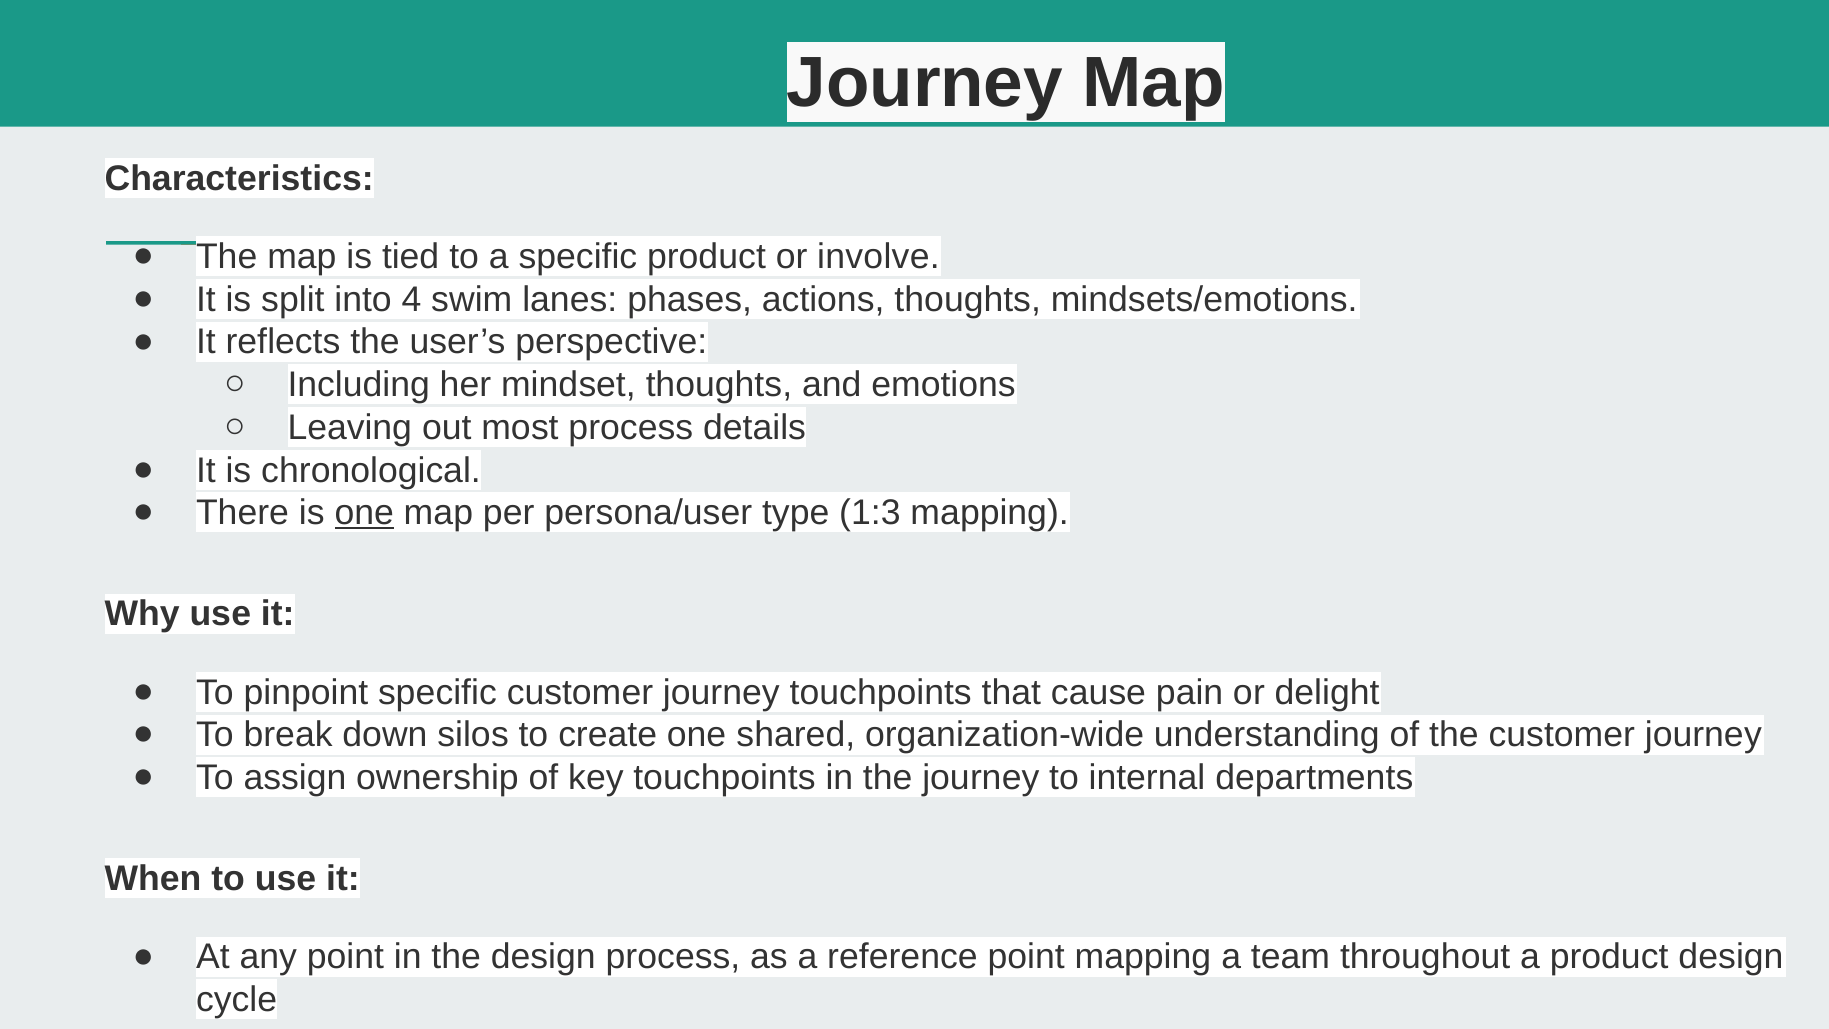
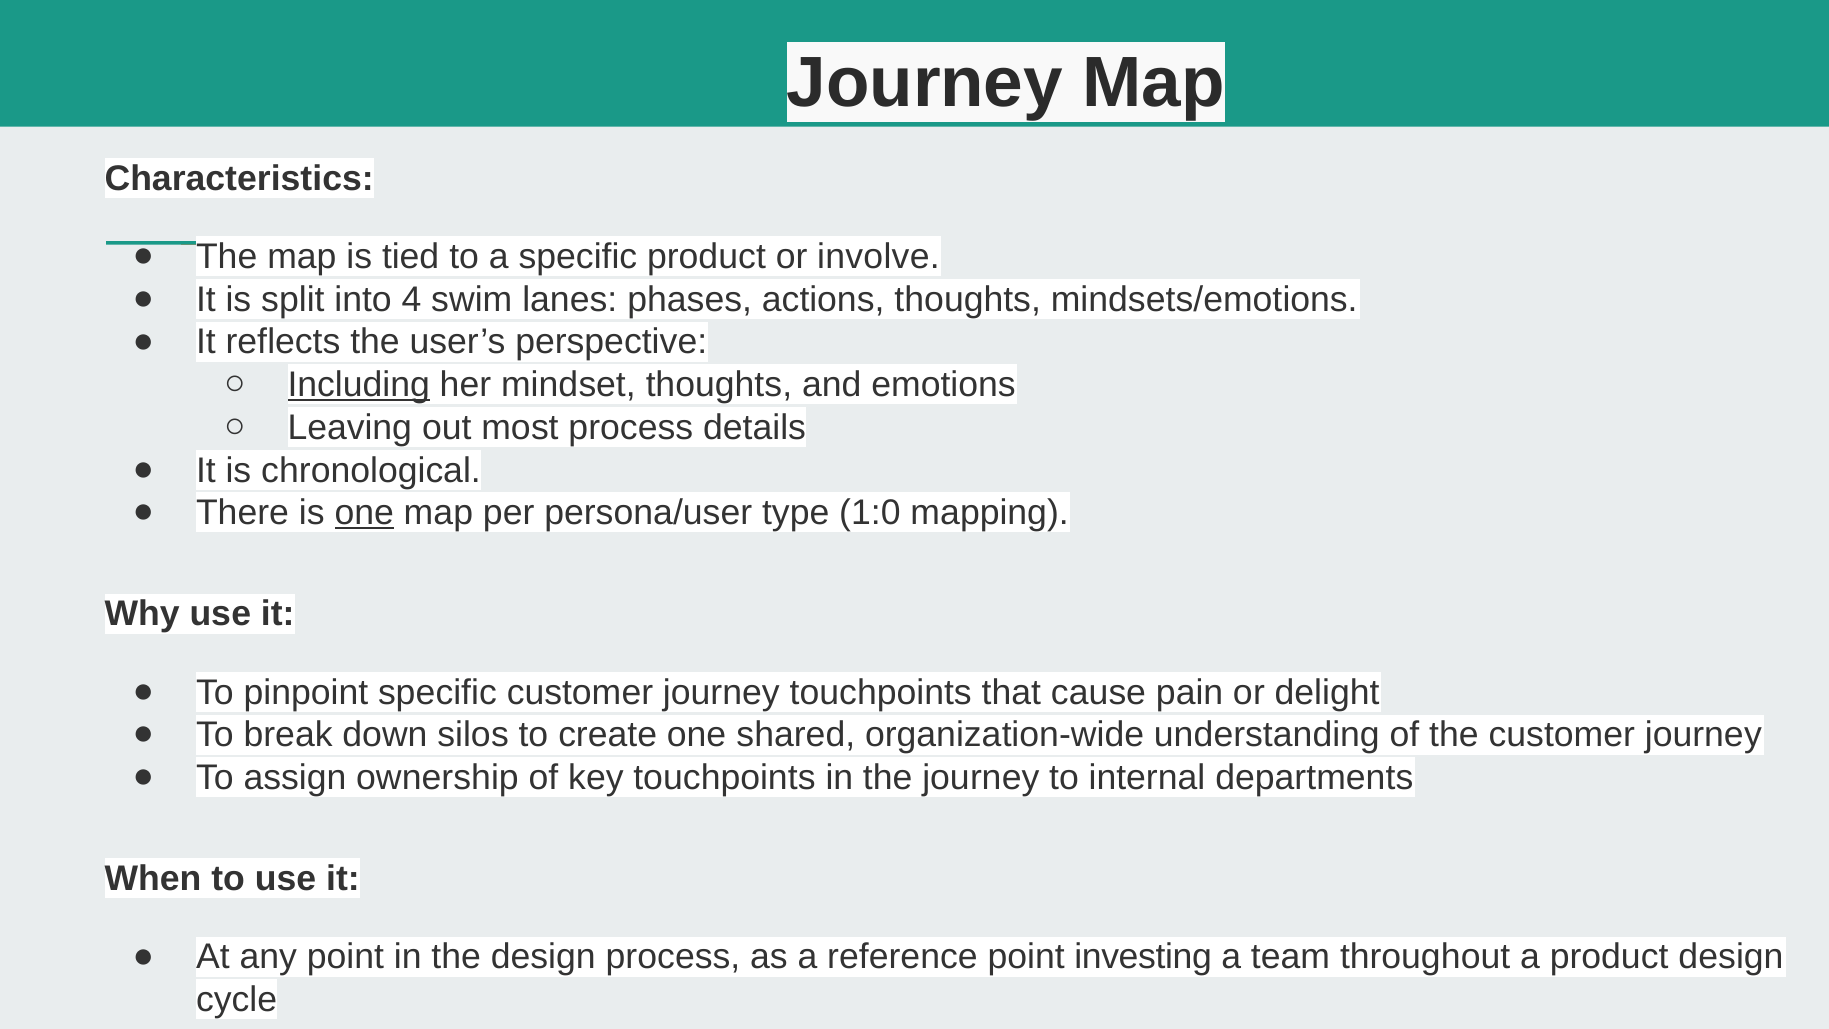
Including underline: none -> present (359, 385)
1:3: 1:3 -> 1:0 (870, 513)
point mapping: mapping -> investing (1143, 957)
